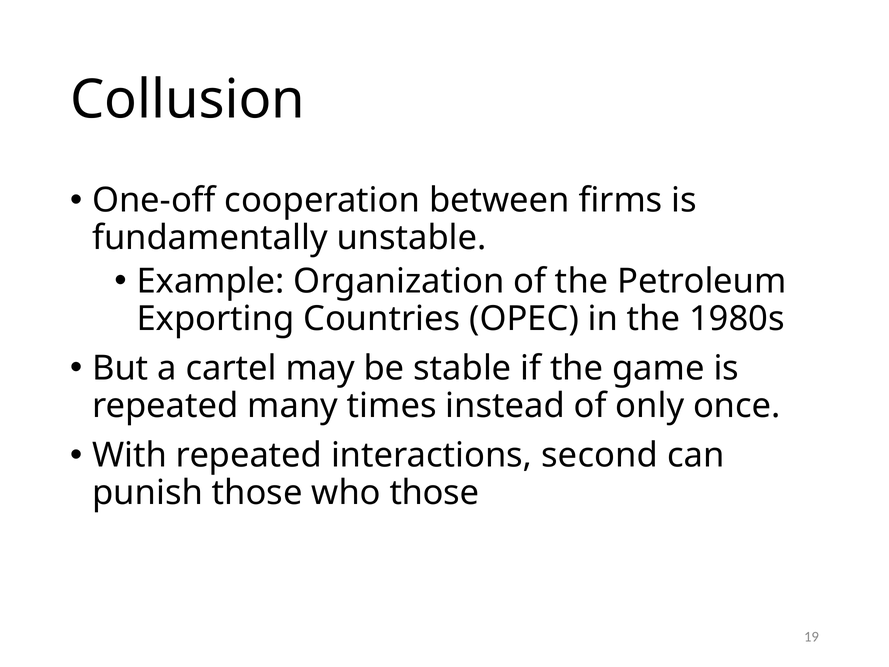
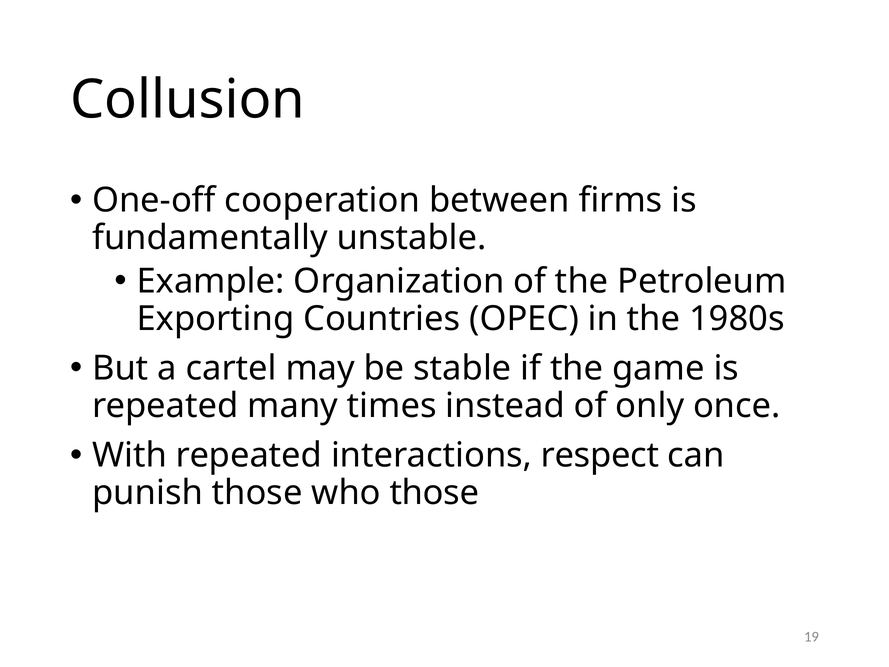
second: second -> respect (600, 455)
